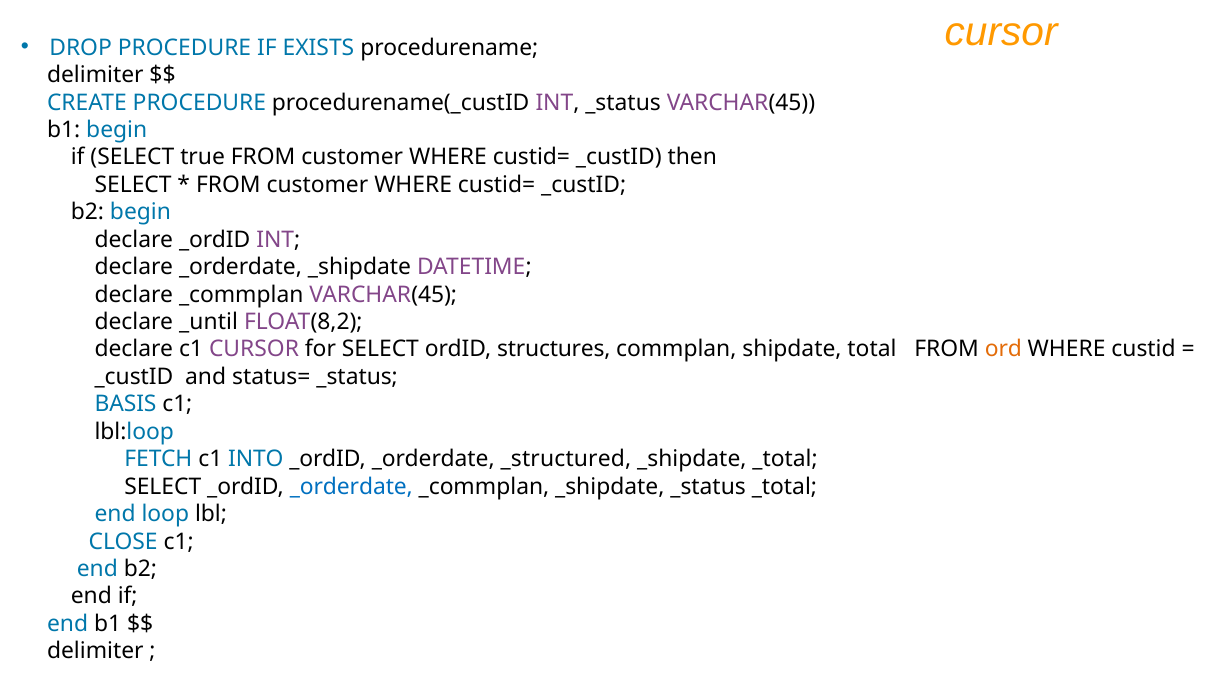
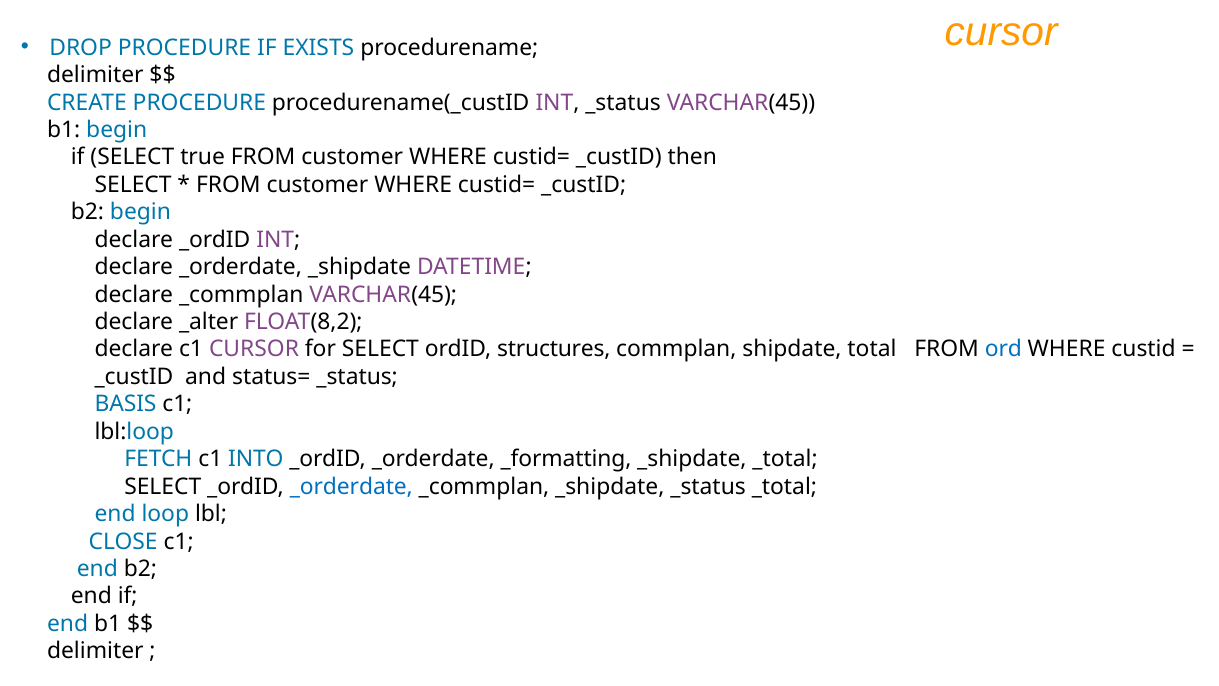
_until: _until -> _alter (209, 322)
ord colour: orange -> blue (1003, 349)
_structured: _structured -> _formatting (566, 459)
